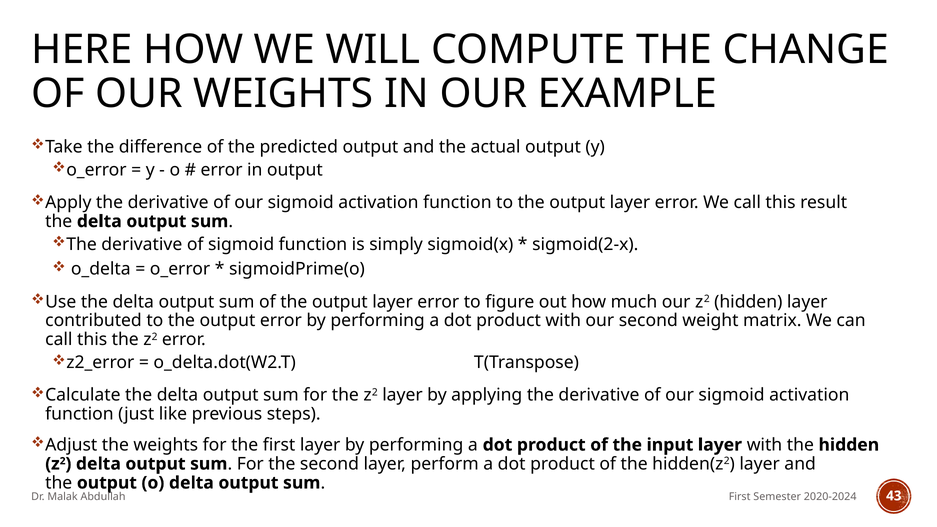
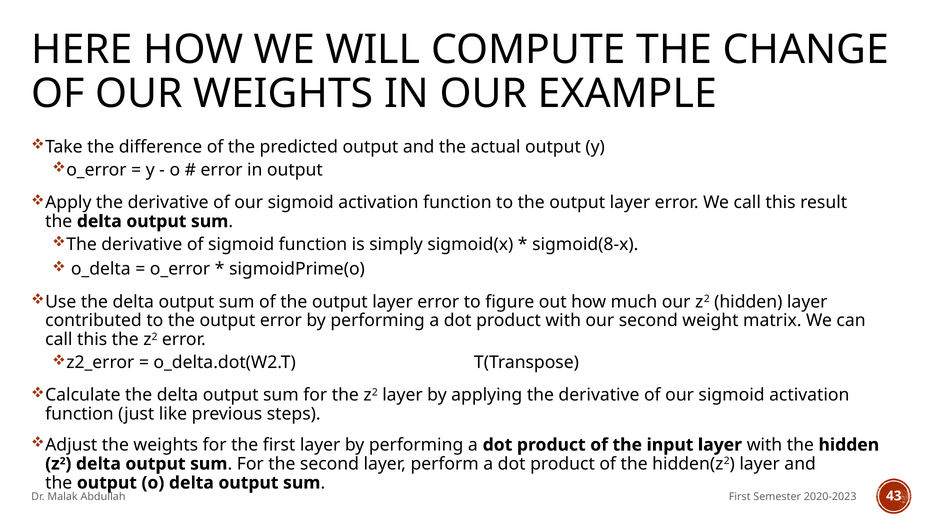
sigmoid(2-x: sigmoid(2-x -> sigmoid(8-x (585, 244)
2020-2024: 2020-2024 -> 2020-2023 (830, 497)
